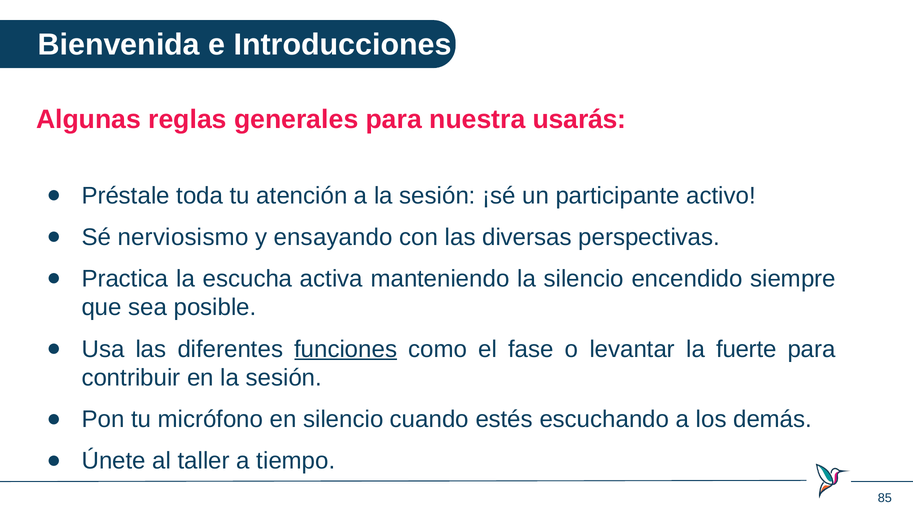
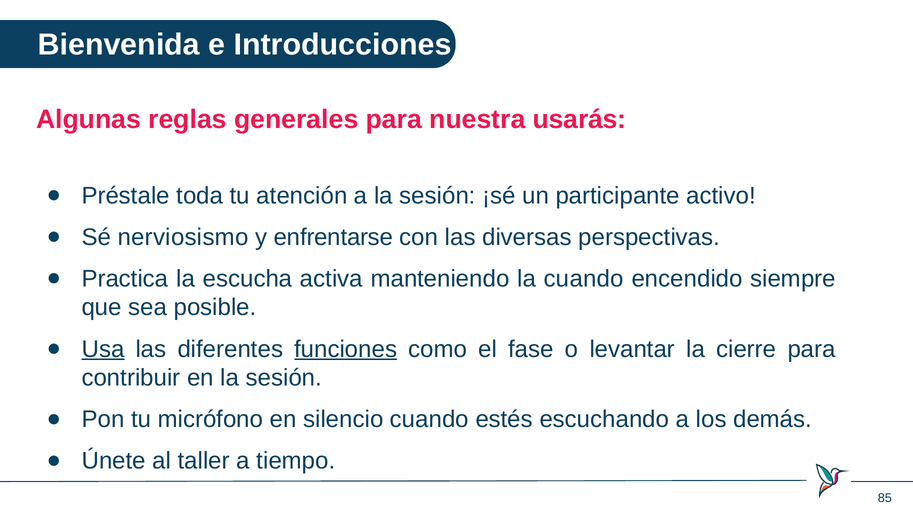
ensayando: ensayando -> enfrentarse (333, 237)
la silencio: silencio -> cuando (584, 279)
Usa underline: none -> present (103, 349)
fuerte: fuerte -> cierre (746, 349)
